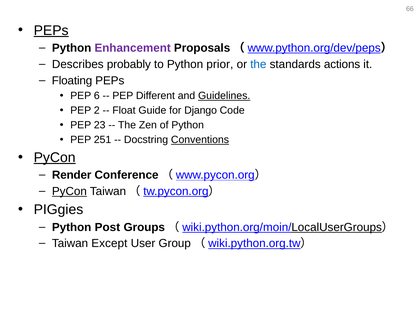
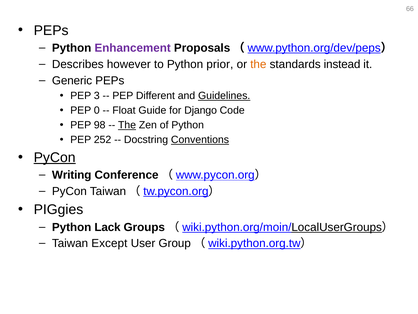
PEPs underline: present -> none (51, 30)
probably: probably -> however (129, 64)
the colour: blue -> orange (258, 64)
actions: actions -> instead (342, 64)
Floating: Floating -> Generic (72, 80)
6: 6 -> 3 (97, 96)
2: 2 -> 0 (97, 110)
23: 23 -> 98 (100, 125)
The underline: none -> present (127, 125)
251: 251 -> 252 (103, 140)
Render: Render -> Writing (72, 175)
PyCon underline: present -> none (69, 191)
Post: Post -> Lack (108, 227)
